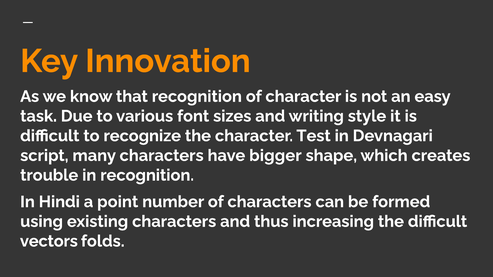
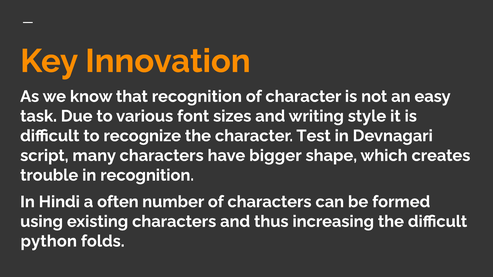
point: point -> often (118, 202)
vectors: vectors -> python (49, 241)
